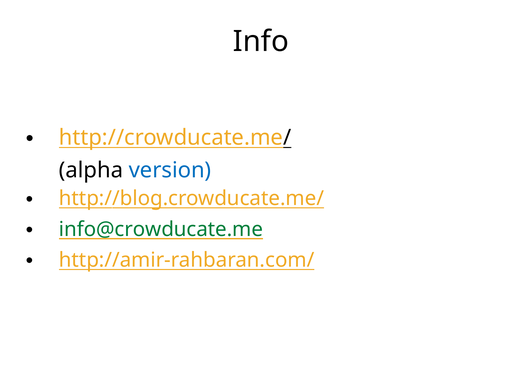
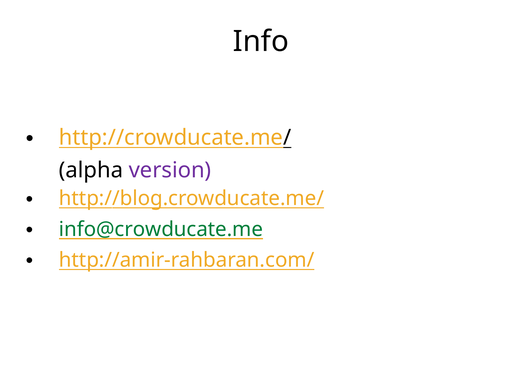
version colour: blue -> purple (170, 170)
